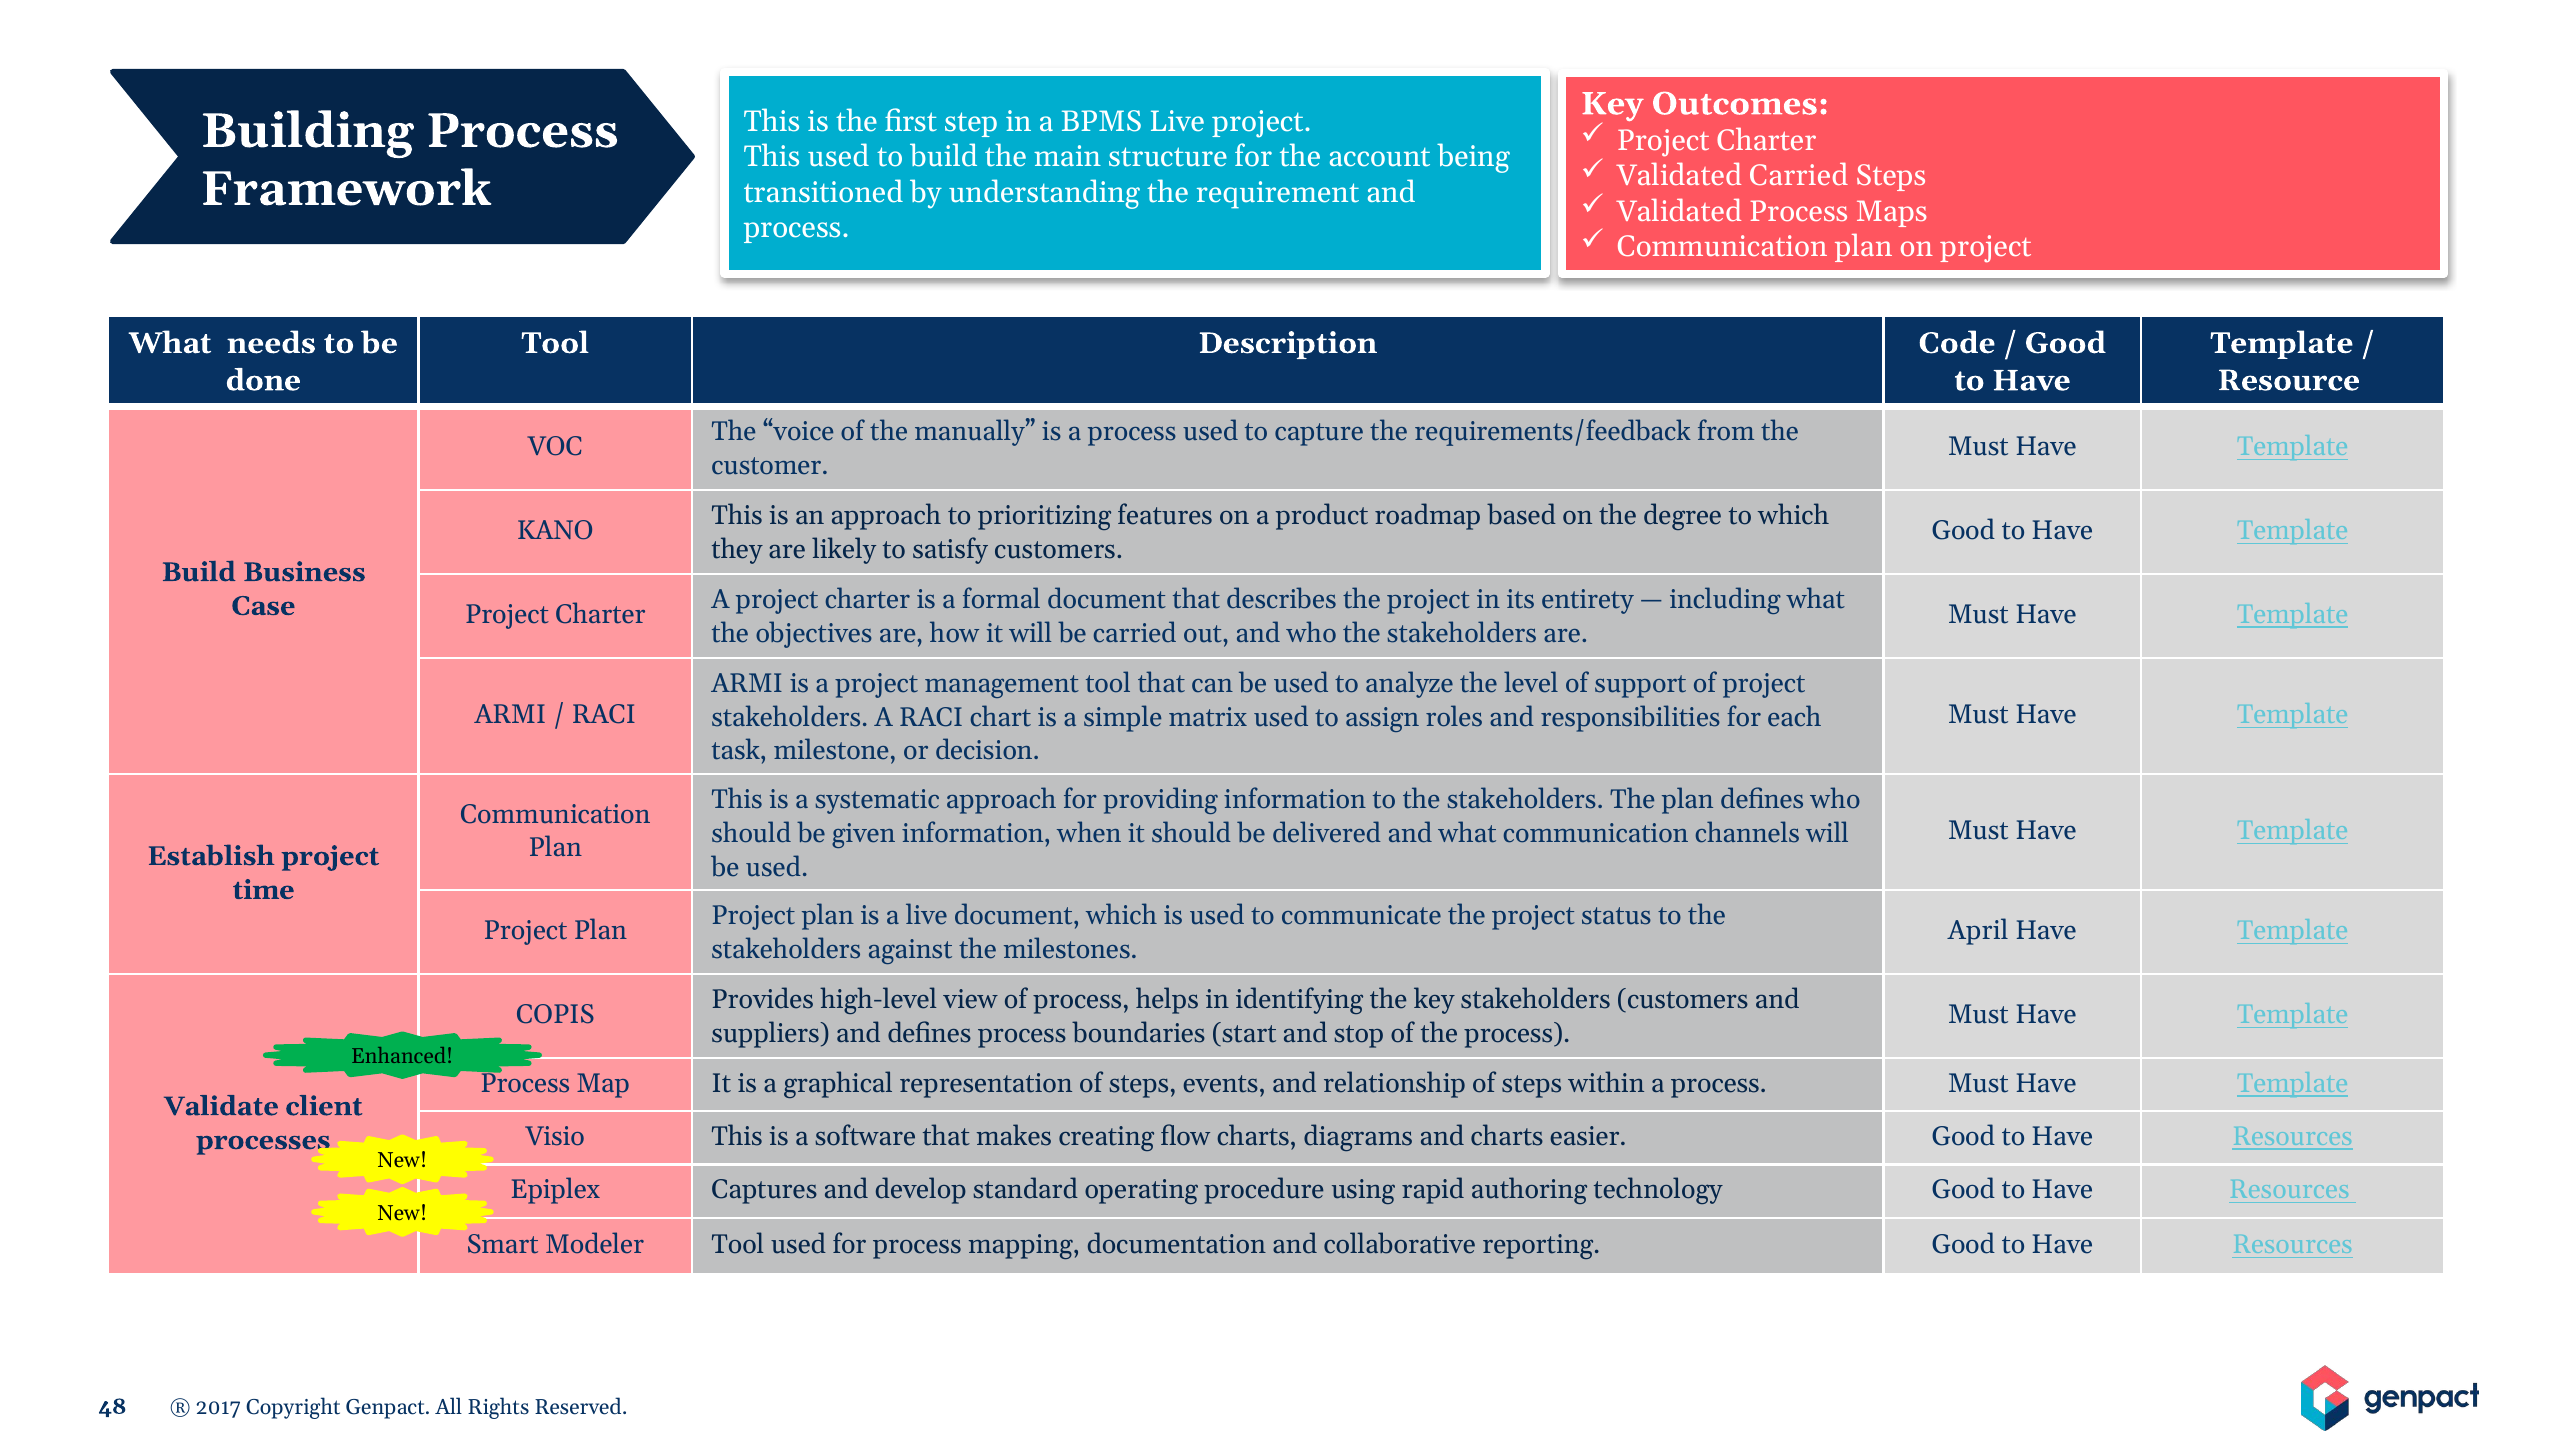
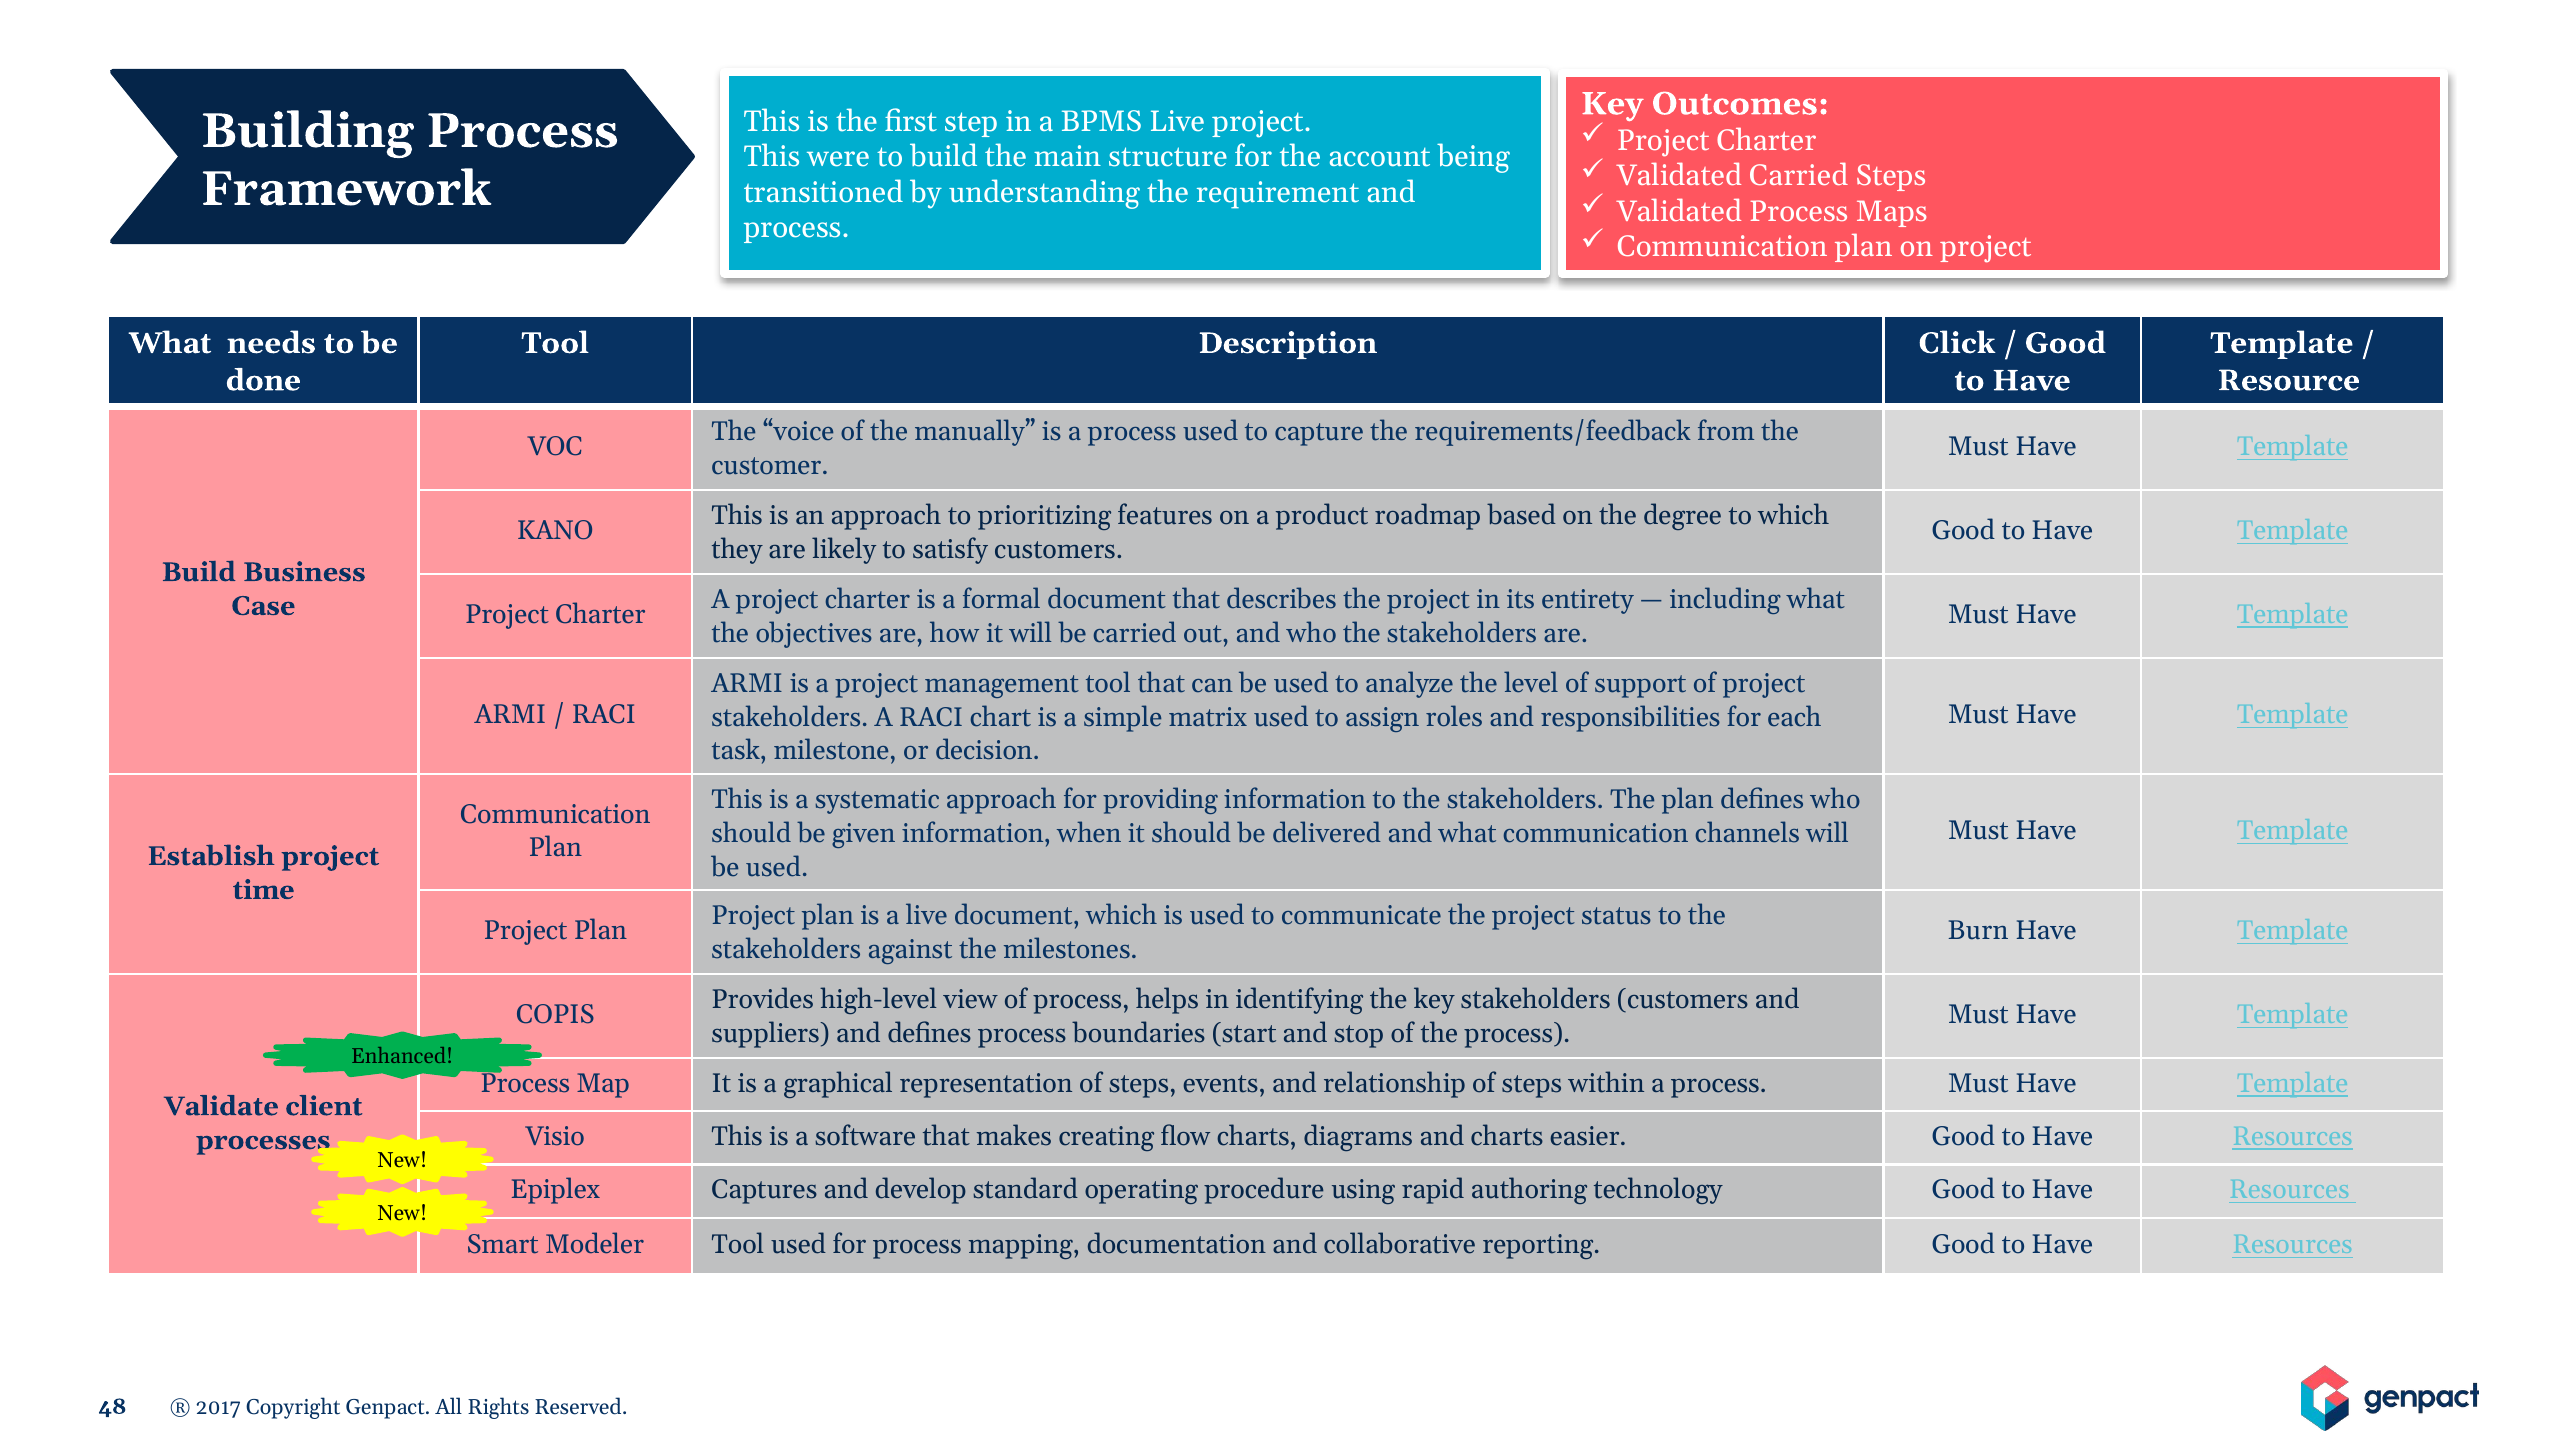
This used: used -> were (839, 157)
Code: Code -> Click (1957, 343)
April: April -> Burn (1978, 931)
